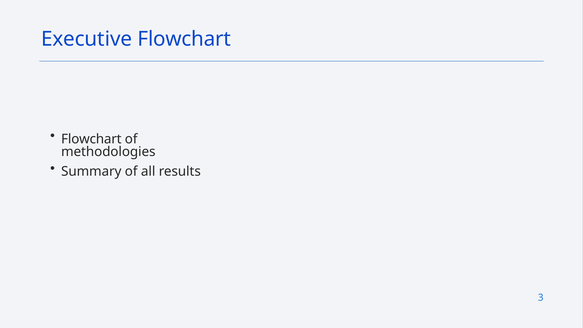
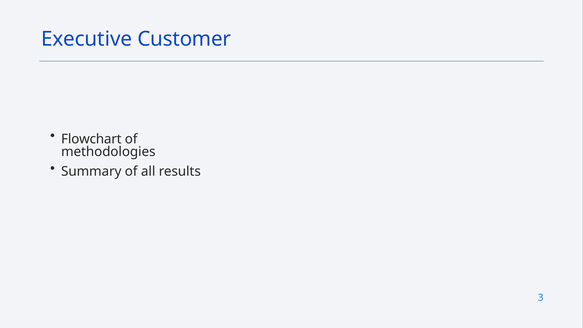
Executive Flowchart: Flowchart -> Customer (184, 39)
